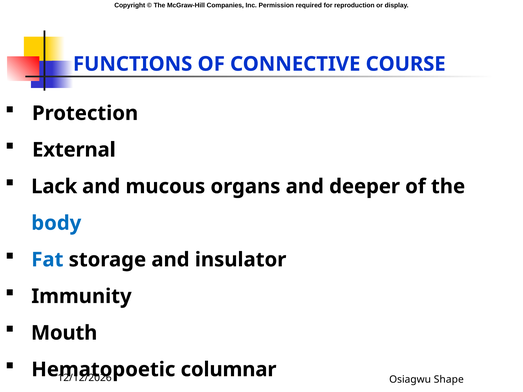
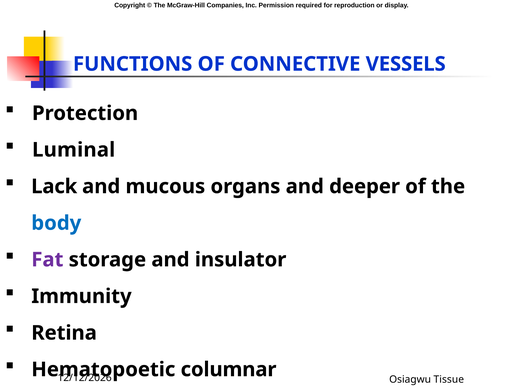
COURSE: COURSE -> VESSELS (406, 64)
External: External -> Luminal (74, 150)
Fat colour: blue -> purple (47, 260)
Mouth: Mouth -> Retina (64, 333)
Shape: Shape -> Tissue (449, 380)
